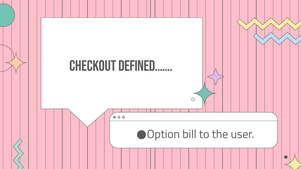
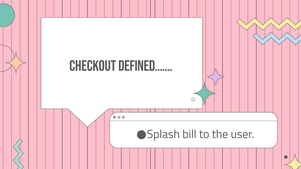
Option: Option -> Splash (163, 134)
